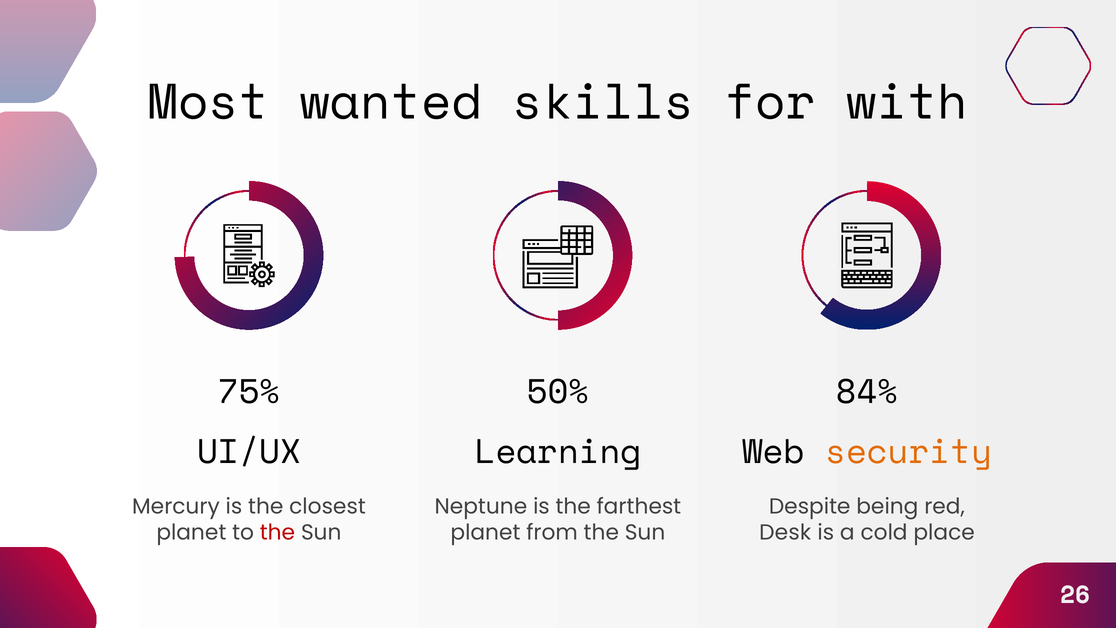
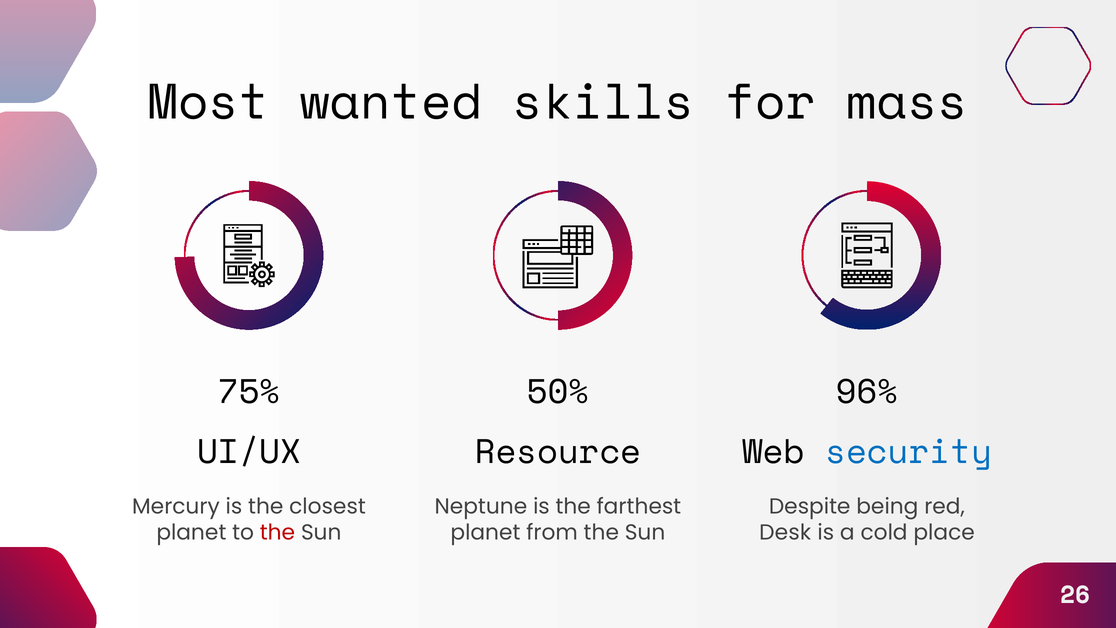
with: with -> mass (907, 102)
84%: 84% -> 96% (867, 392)
Learning: Learning -> Resource (558, 452)
security colour: orange -> blue (909, 452)
